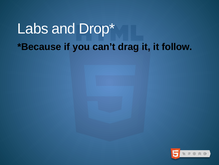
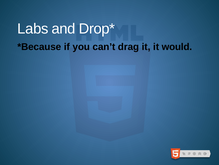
follow: follow -> would (177, 47)
